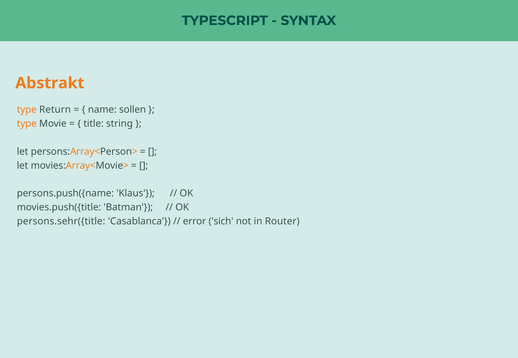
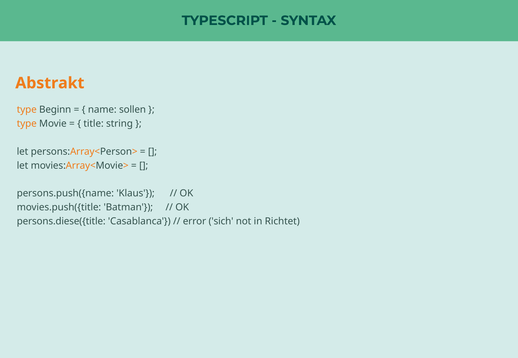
Return: Return -> Beginn (55, 110)
persons.sehr({title: persons.sehr({title -> persons.diese({title (61, 222)
Router: Router -> Richtet (282, 222)
